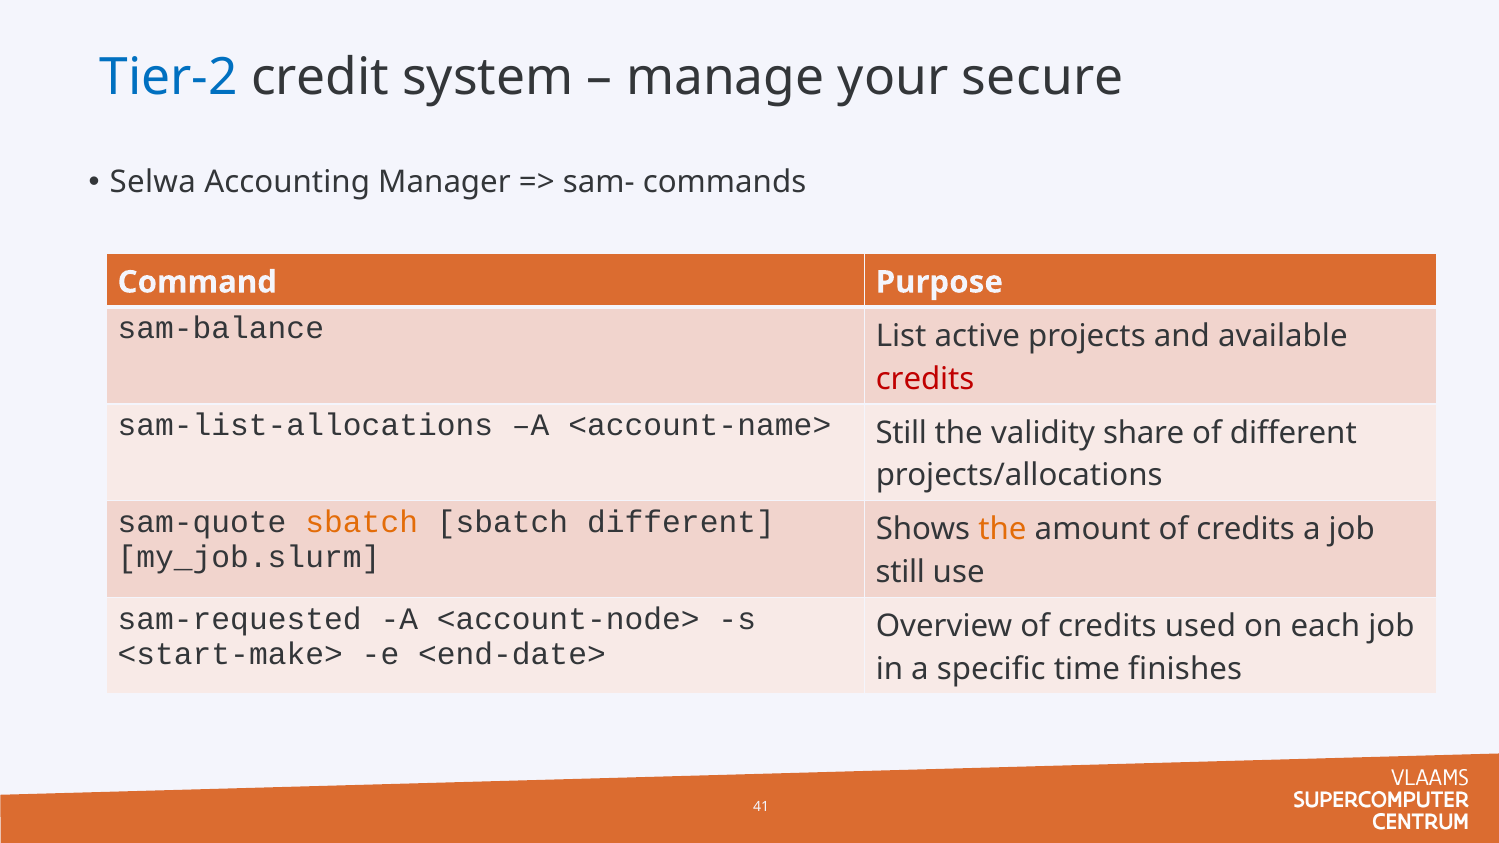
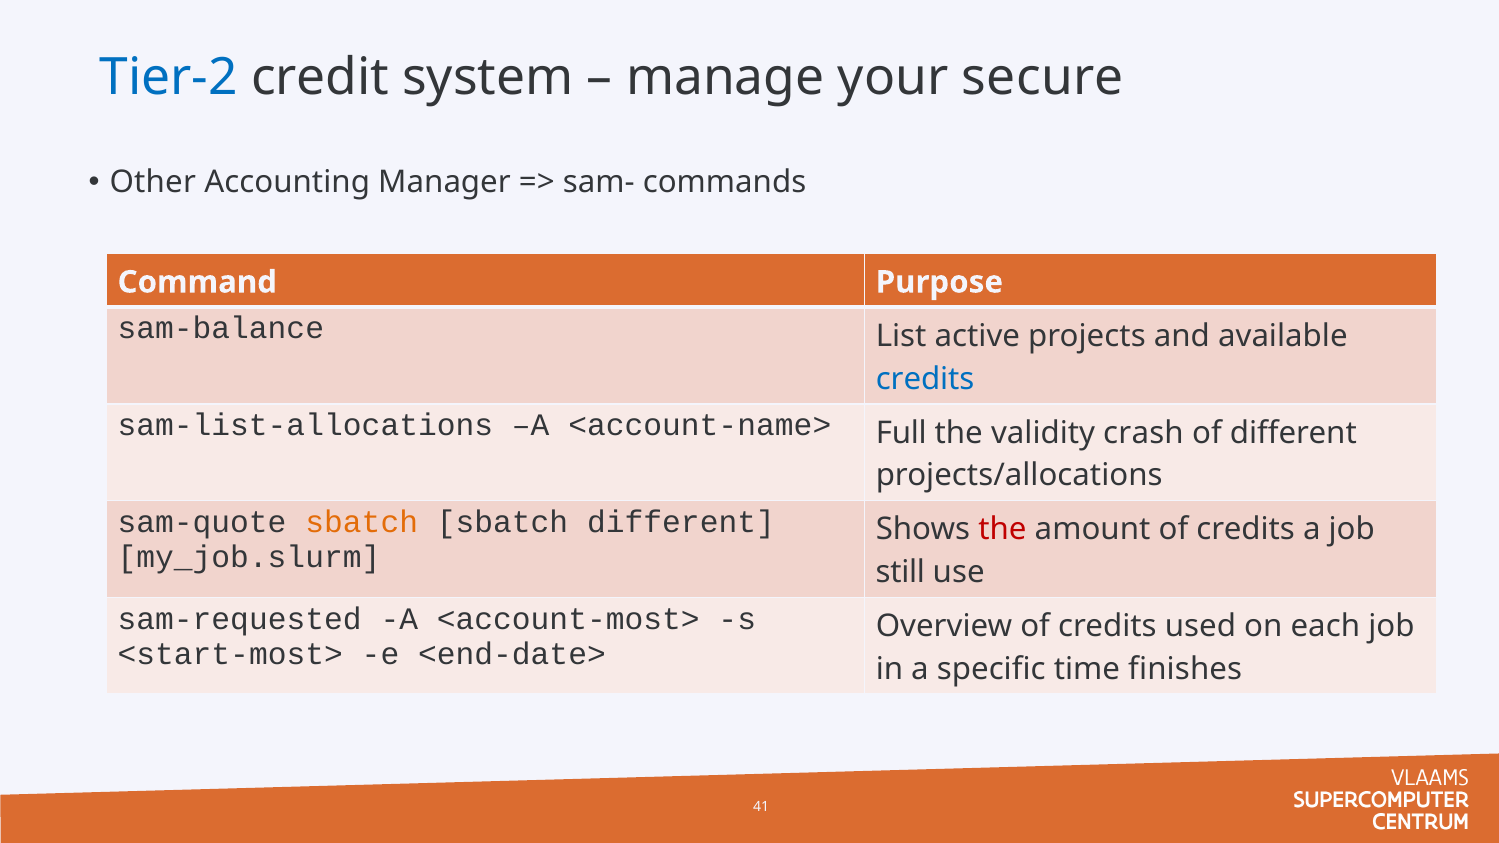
Selwa: Selwa -> Other (153, 183)
credits colour: red -> blue (925, 379)
<account-name> Still: Still -> Full (901, 433)
share: share -> crash (1143, 433)
the colour: orange -> red (1002, 530)
<account-node>: <account-node> -> <account-most> (568, 619)
<start-make>: <start-make> -> <start-most> (230, 654)
